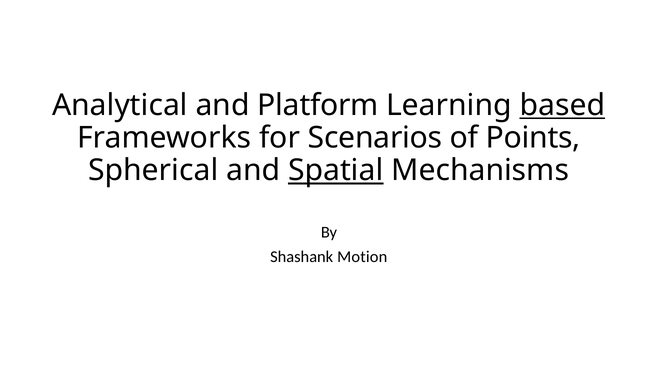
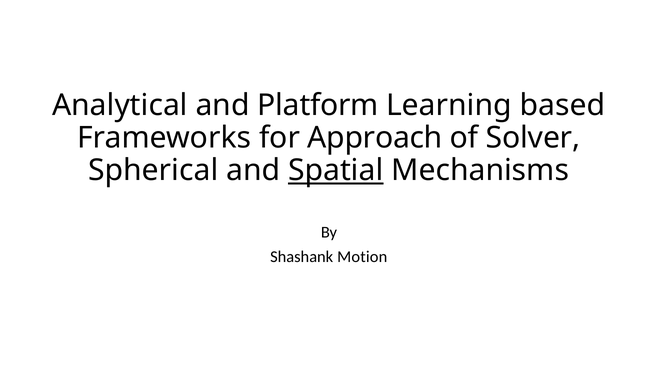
based underline: present -> none (562, 105)
Scenarios: Scenarios -> Approach (375, 138)
Points: Points -> Solver (533, 138)
